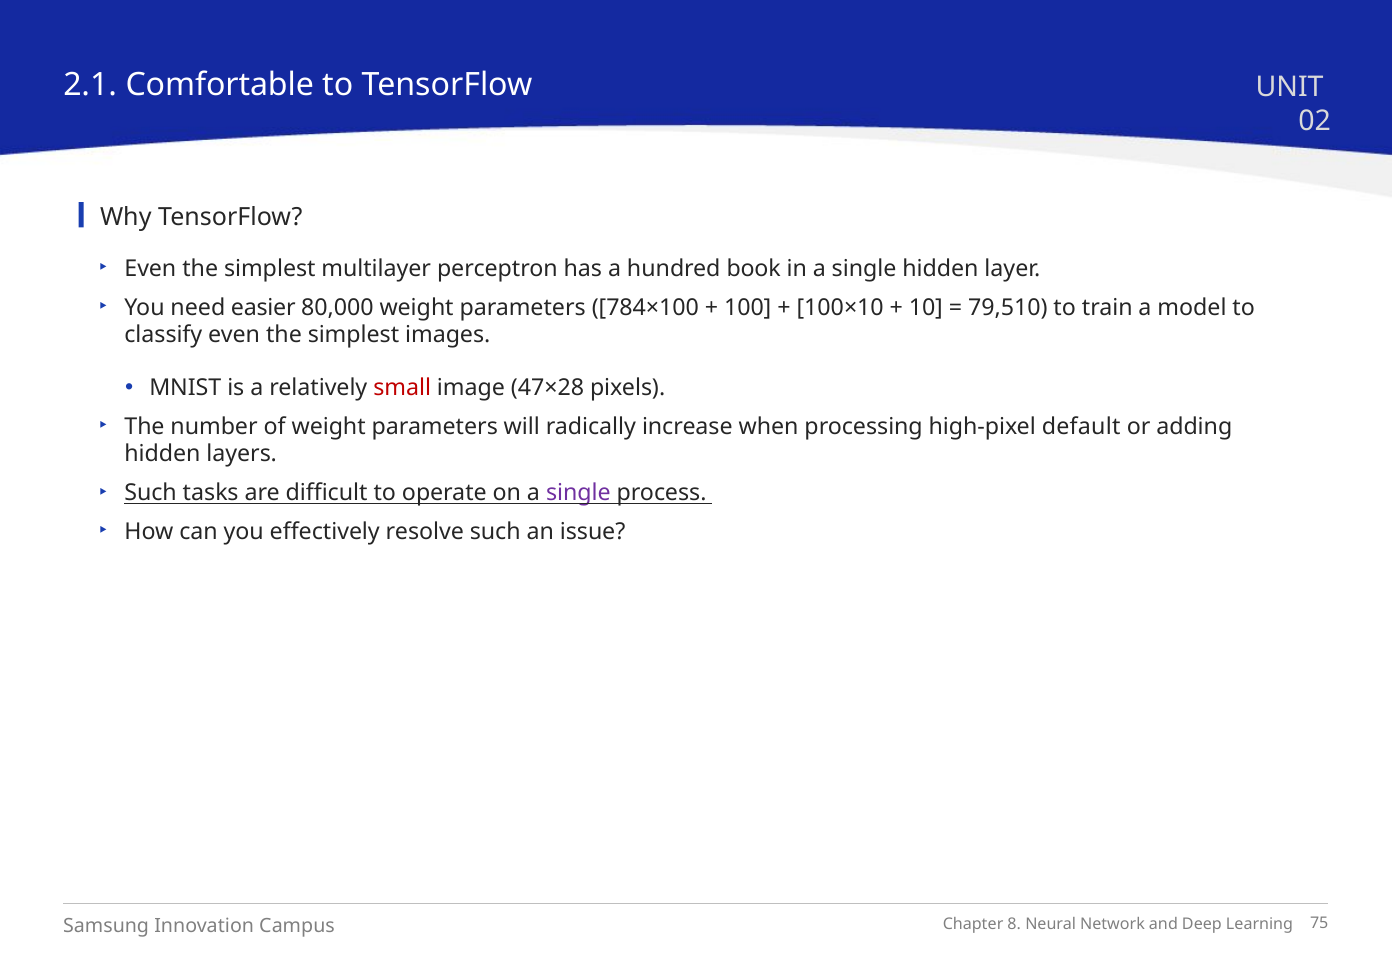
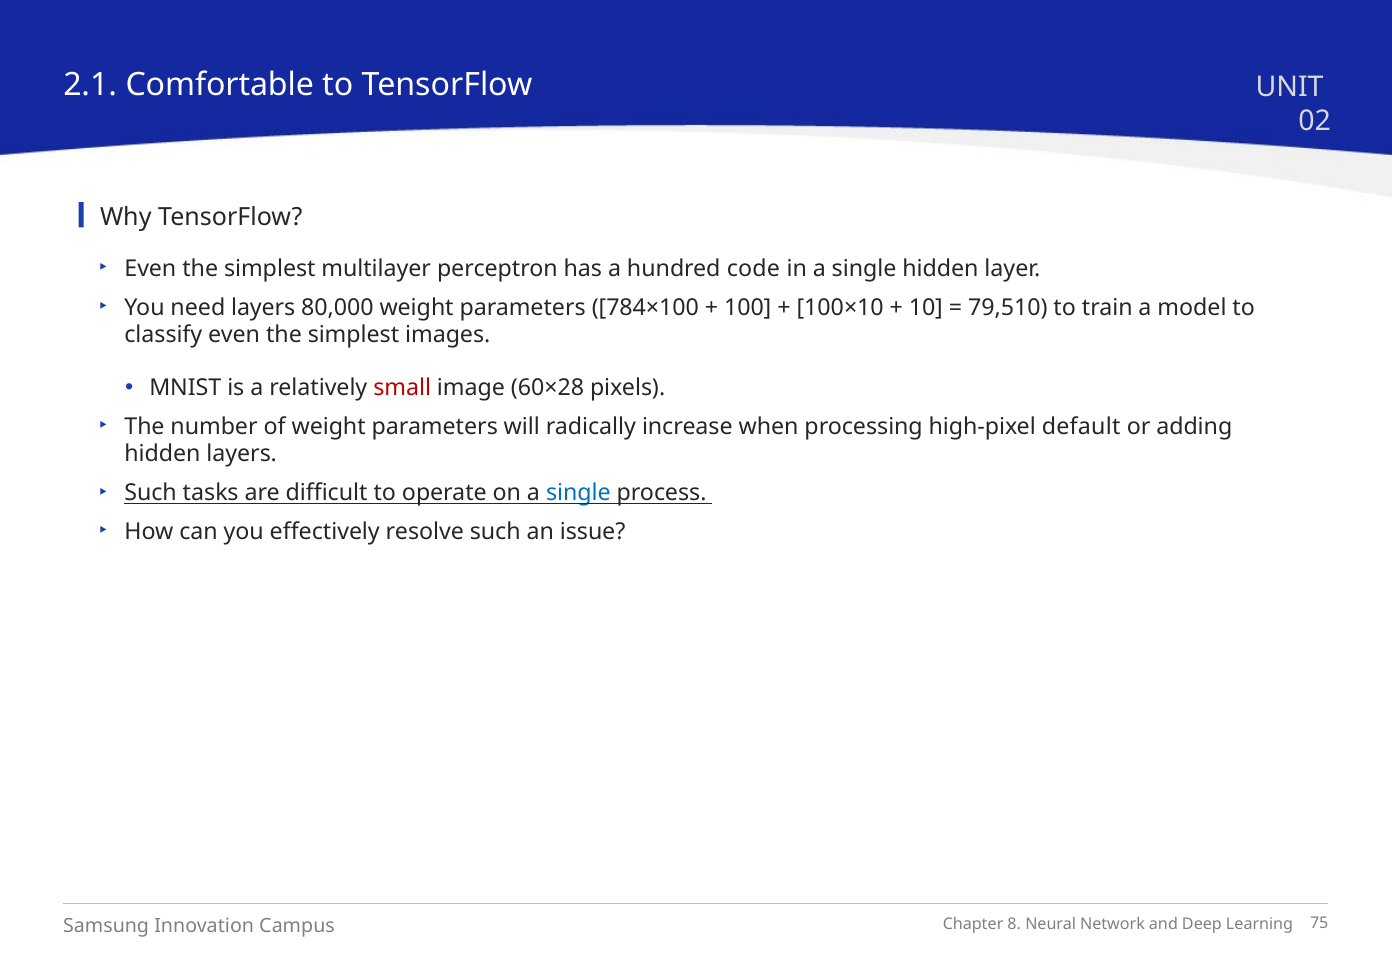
book: book -> code (753, 269)
need easier: easier -> layers (263, 307)
47×28: 47×28 -> 60×28 (547, 388)
single colour: purple -> blue (578, 493)
